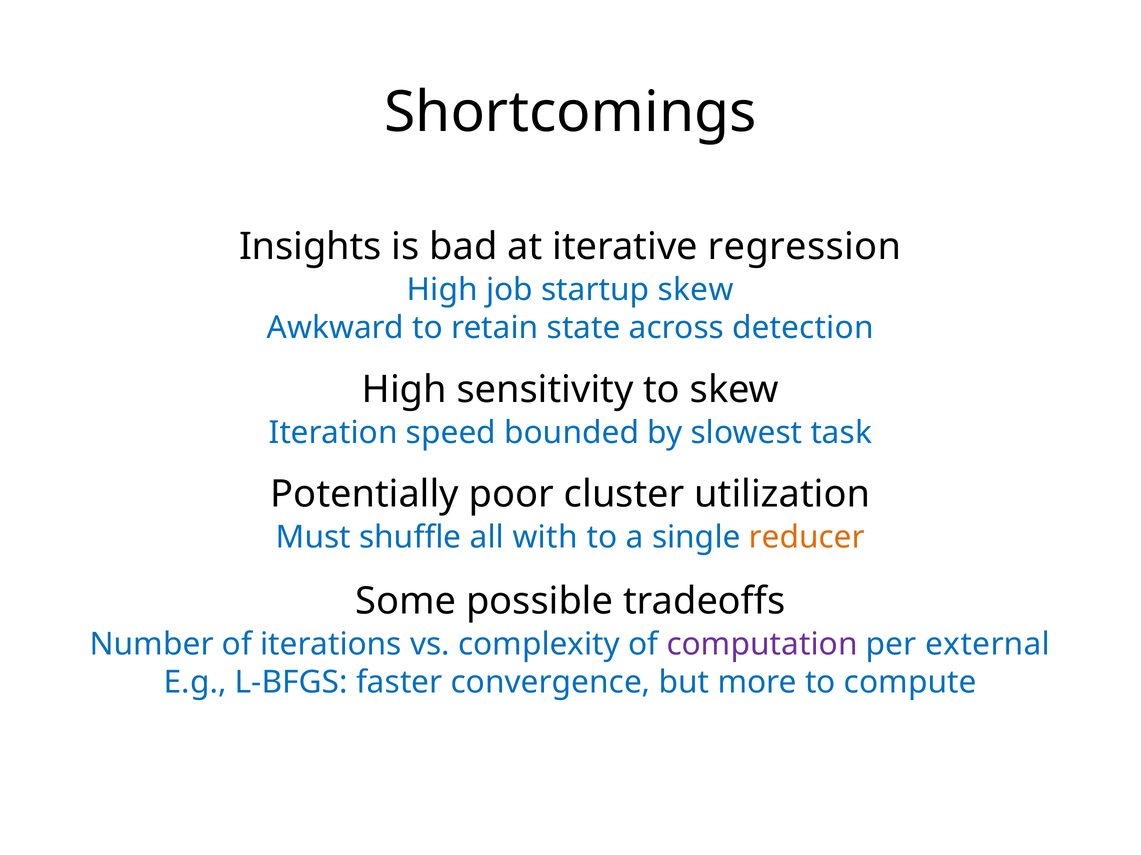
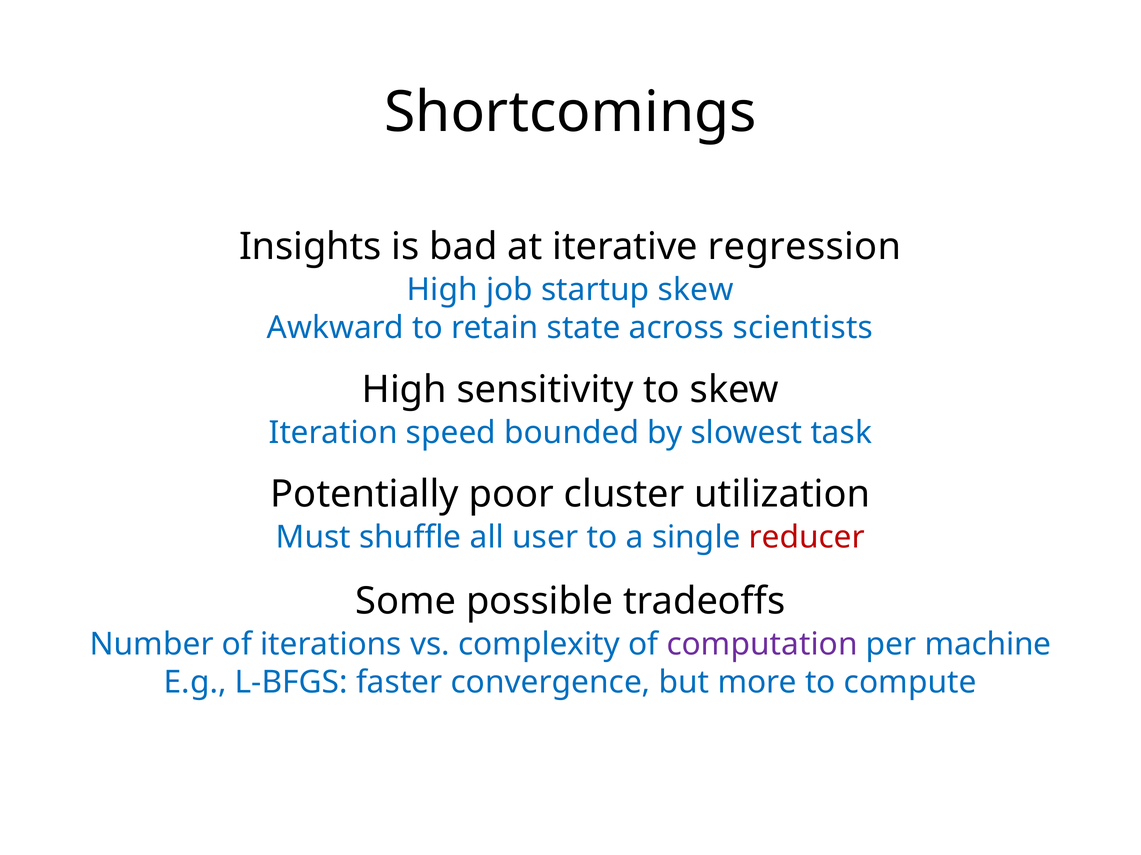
detection: detection -> scientists (803, 328)
with: with -> user (545, 538)
reducer colour: orange -> red (807, 538)
external: external -> machine (988, 645)
